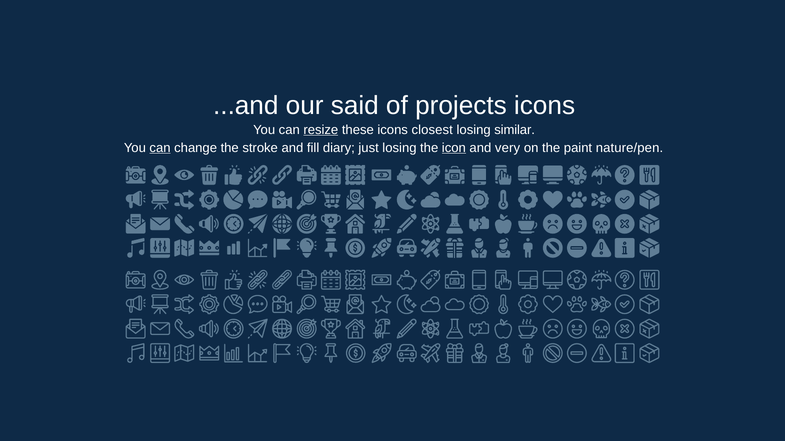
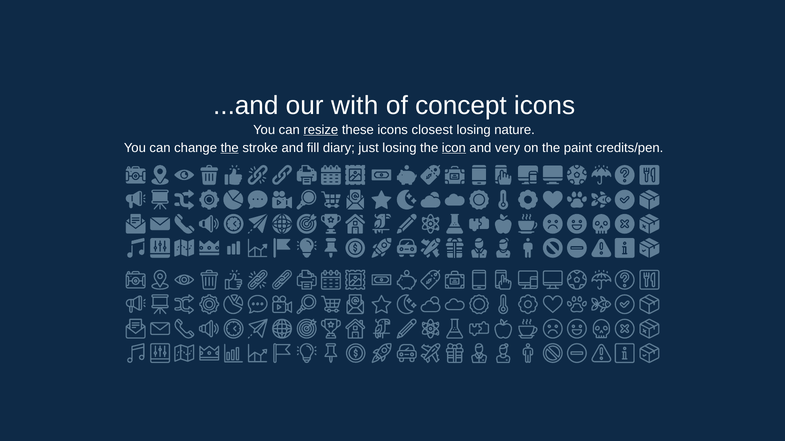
said: said -> with (355, 106)
projects: projects -> concept (461, 106)
similar: similar -> nature (515, 130)
can underline: present -> none (160, 148)
the underline: none -> present (230, 148)
nature/pen: nature/pen -> credits/pen (630, 148)
